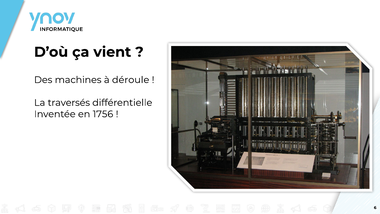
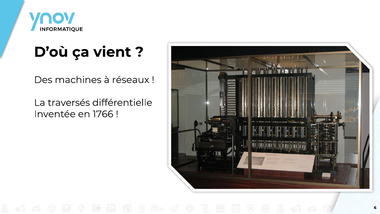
déroule: déroule -> réseaux (131, 80)
1756: 1756 -> 1766 (103, 114)
